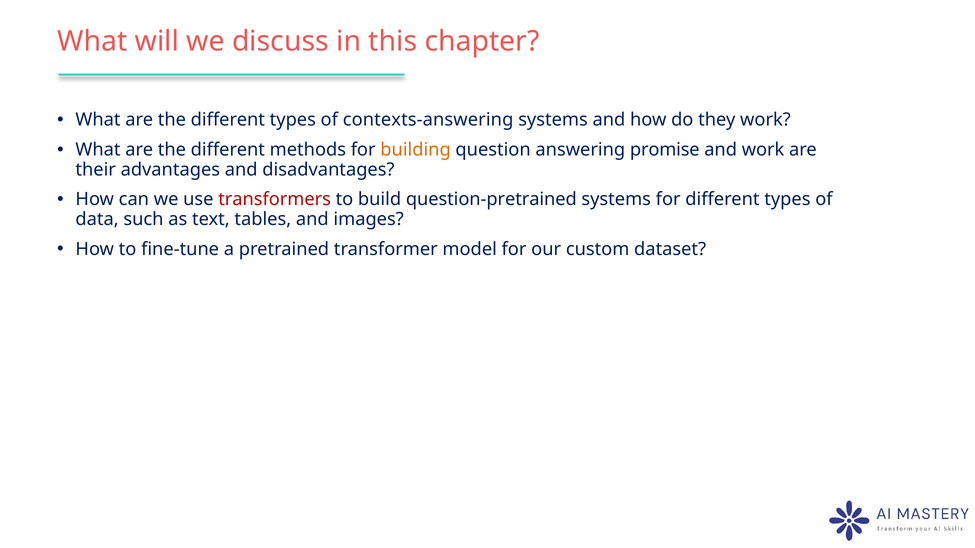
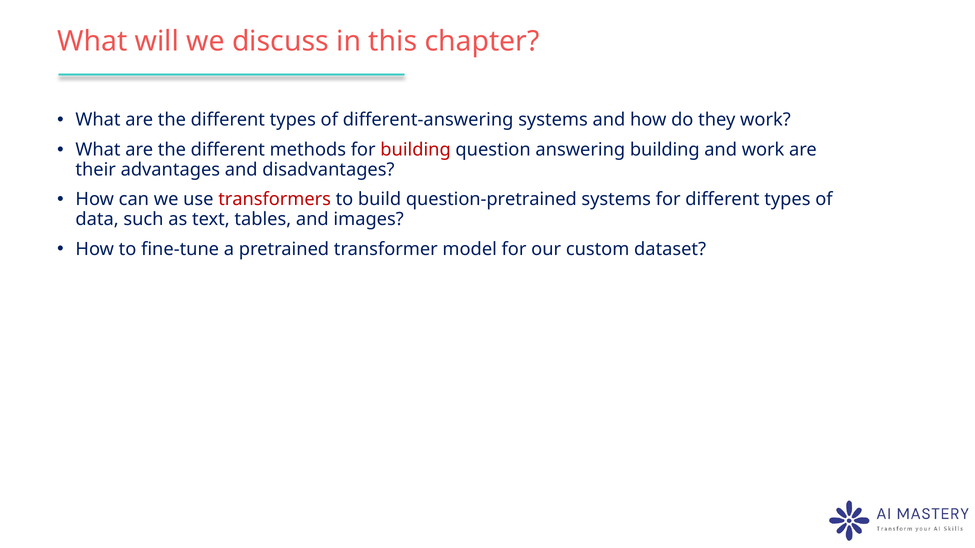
contexts-answering: contexts-answering -> different-answering (428, 120)
building colour: orange -> red (416, 150)
answering promise: promise -> building (665, 150)
